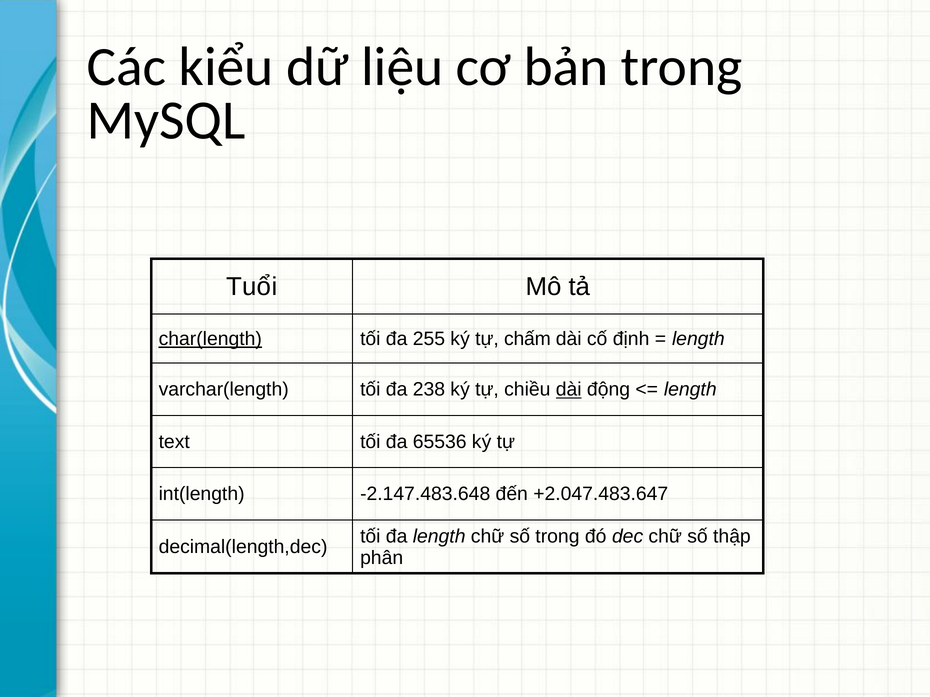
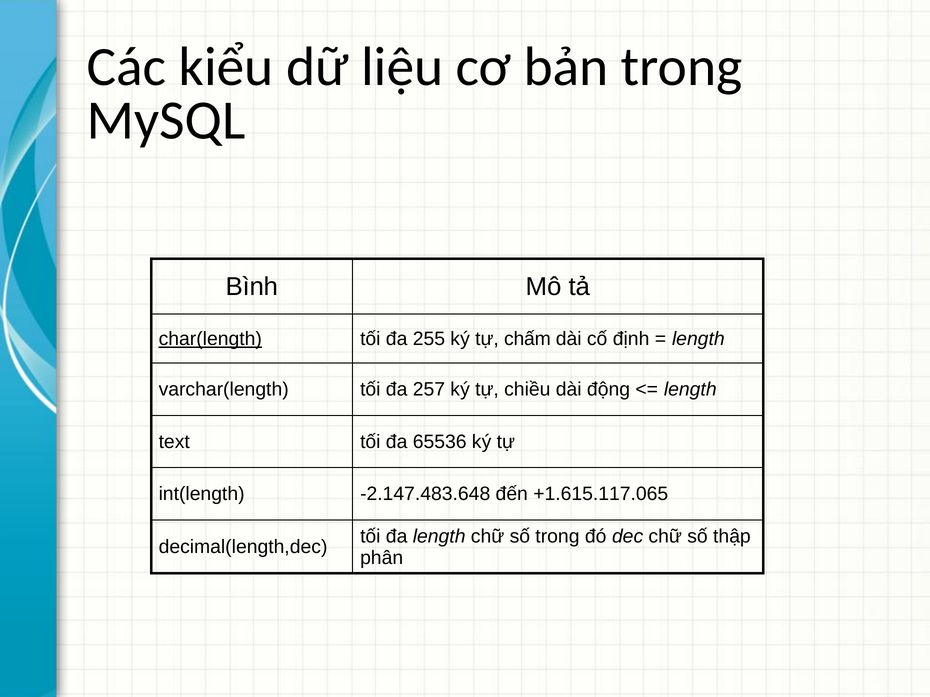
Tuổi: Tuổi -> Bình (252, 287)
238: 238 -> 257 (429, 390)
dài underline: present -> none (569, 390)
+2.047.483.647: +2.047.483.647 -> +1.615.117.065 (601, 494)
